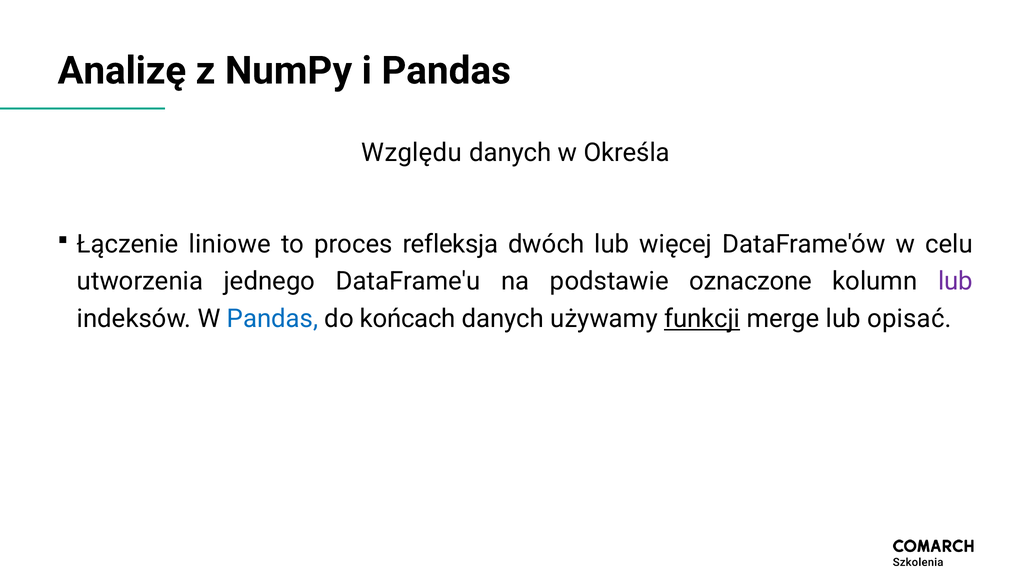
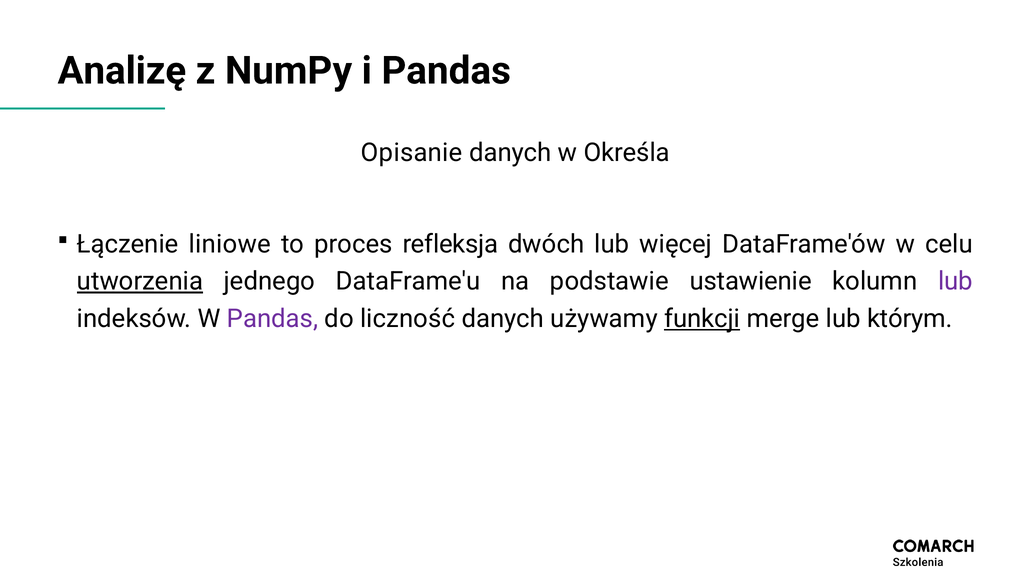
Względu: Względu -> Opisanie (412, 153)
utworzenia underline: none -> present (140, 281)
oznaczone: oznaczone -> ustawienie (751, 281)
Pandas colour: blue -> purple (272, 318)
końcach: końcach -> liczność (408, 318)
opisać: opisać -> którym (910, 318)
